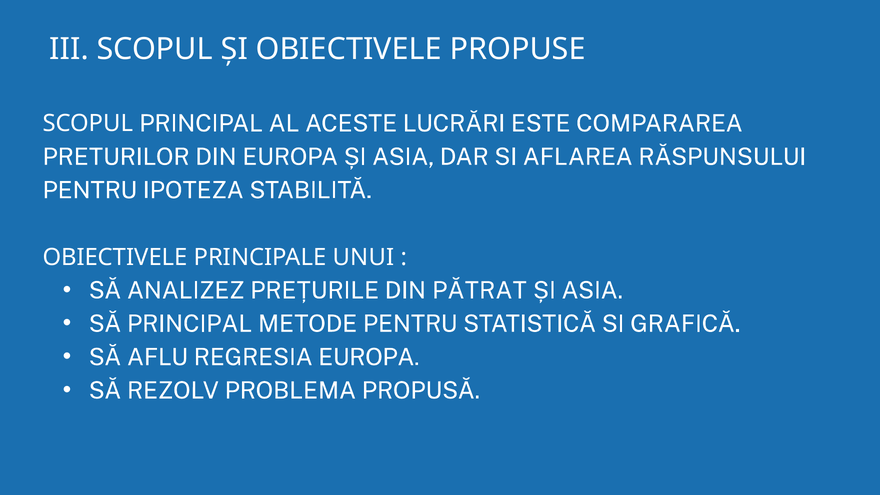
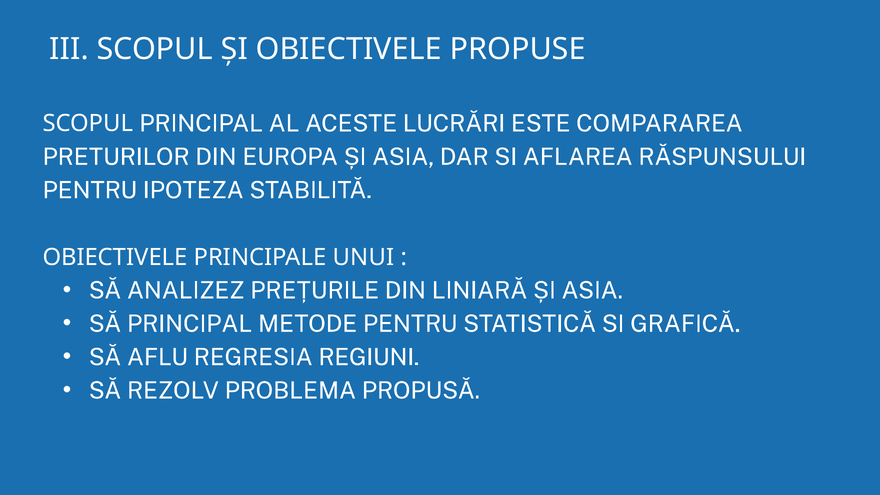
PĂTRAT: PĂTRAT -> LINIARĂ (480, 291)
REGRESIA EUROPA: EUROPA -> REGIUNI (369, 357)
